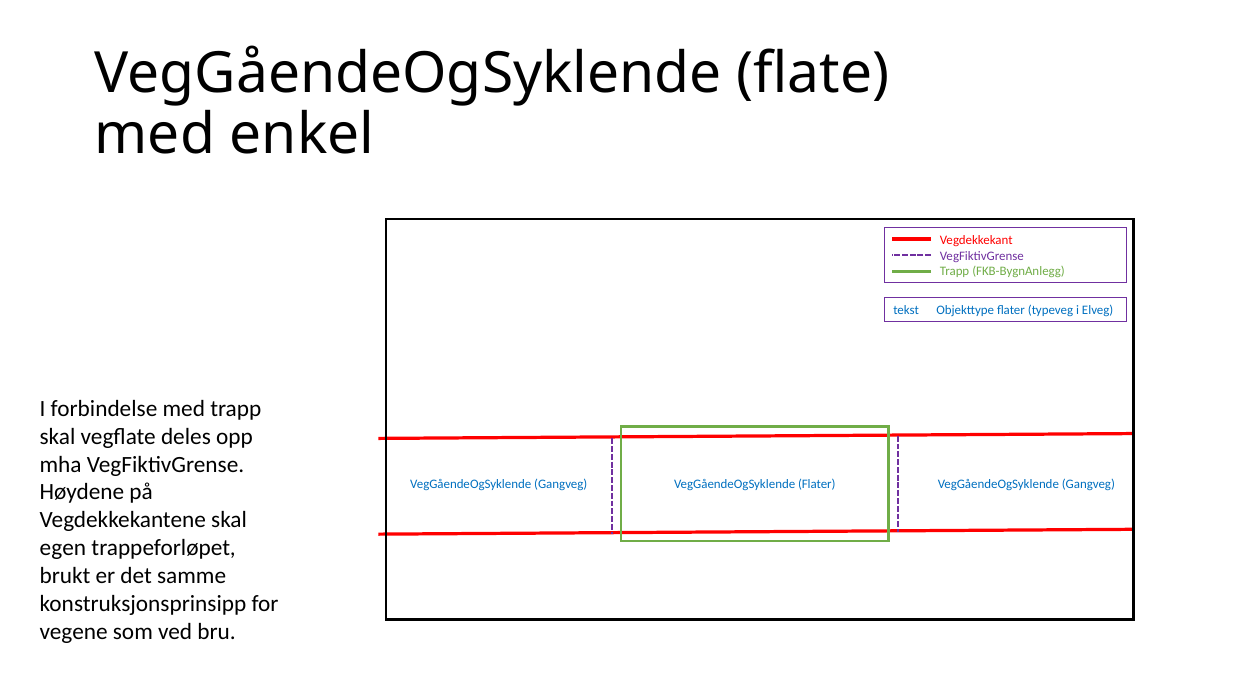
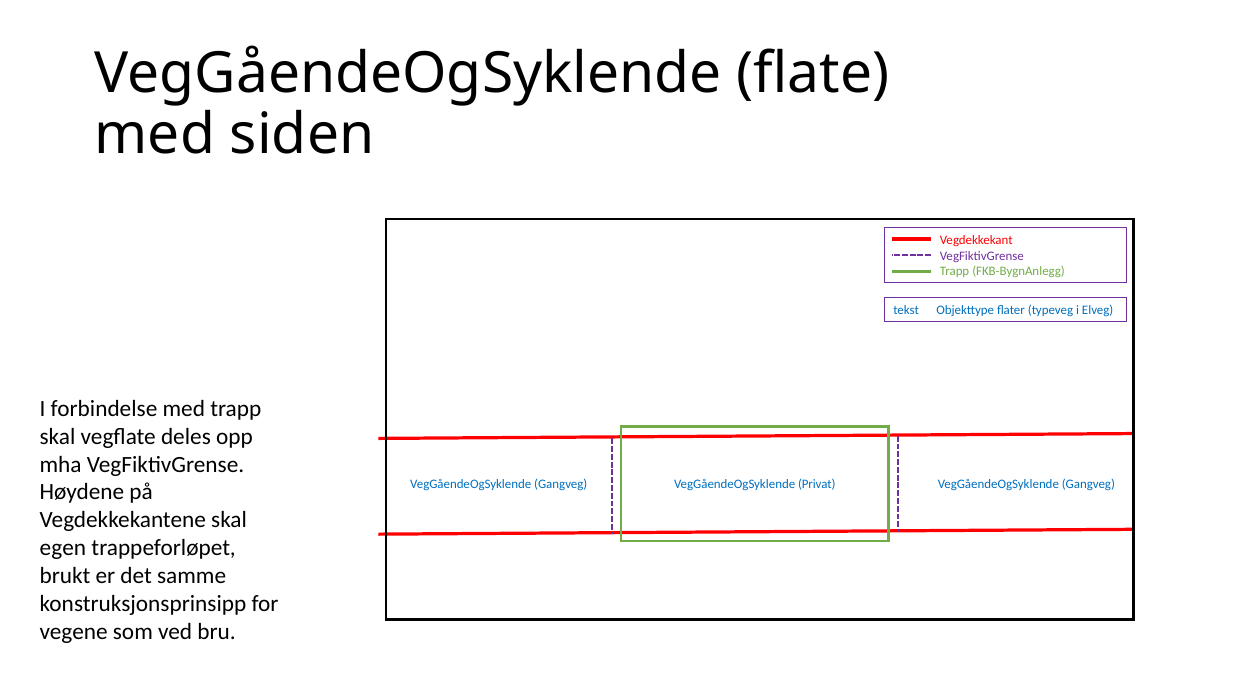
enkel: enkel -> siden (302, 135)
VegGåendeOgSyklende Flater: Flater -> Privat (817, 485)
